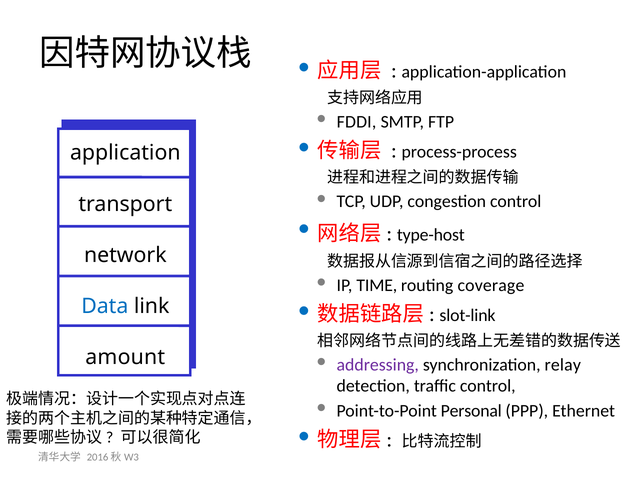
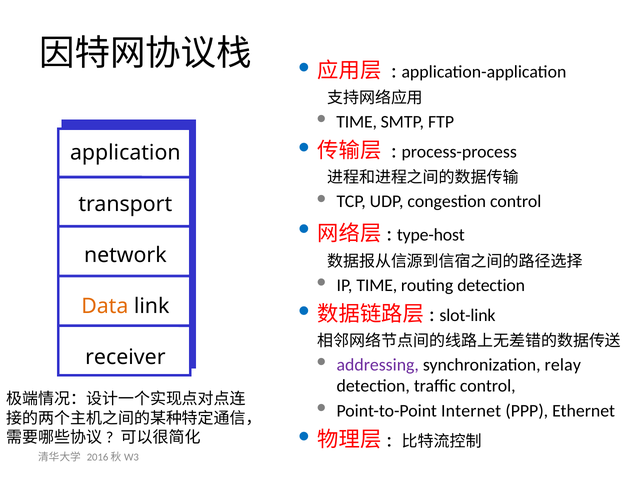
FDDI: FDDI -> TIME (357, 122)
routing coverage: coverage -> detection (491, 285)
Data colour: blue -> orange (105, 306)
amount: amount -> receiver (125, 357)
Personal: Personal -> Internet (471, 411)
